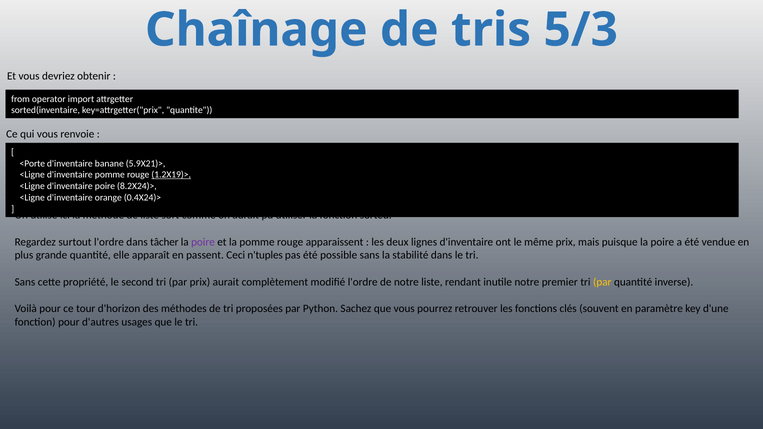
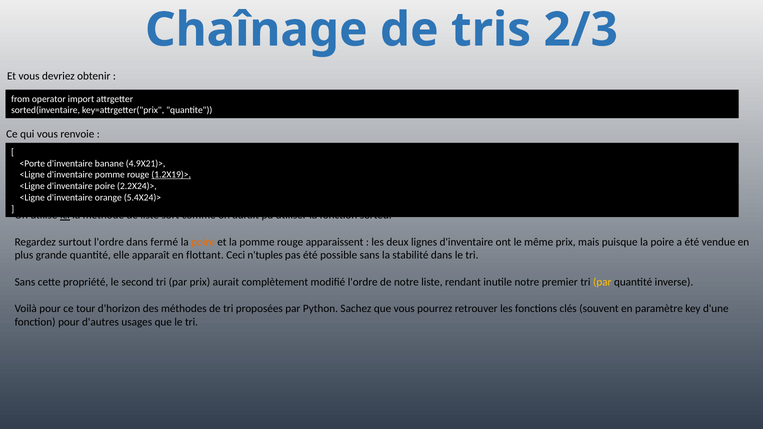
5/3: 5/3 -> 2/3 (581, 30)
5.9X21)>: 5.9X21)> -> 4.9X21)> (146, 163)
8.2X24)>: 8.2X24)> -> 2.2X24)> (137, 186)
0.4X24)>: 0.4X24)> -> 5.4X24)> (142, 198)
ici underline: none -> present (65, 215)
tâcher: tâcher -> fermé (164, 242)
poire colour: purple -> orange (203, 242)
passent: passent -> flottant (205, 255)
